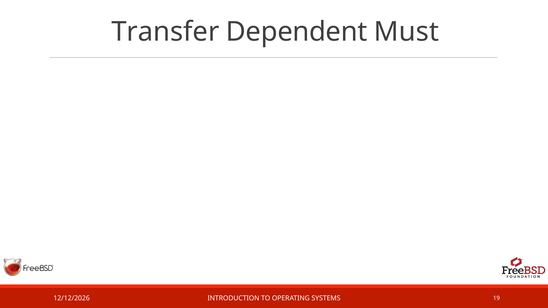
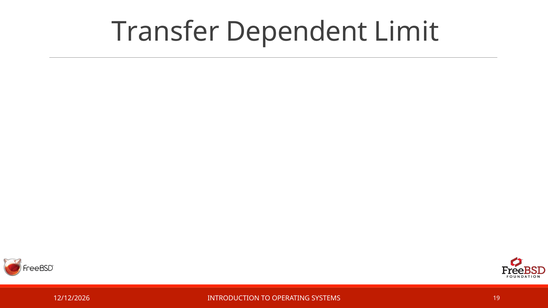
Must: Must -> Limit (406, 32)
